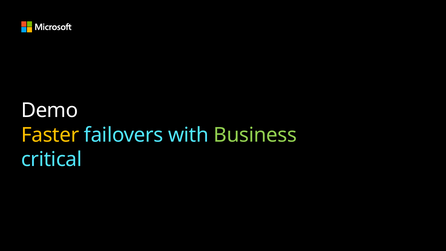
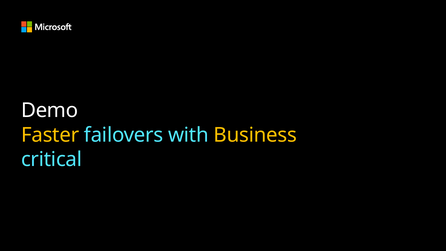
Business colour: light green -> yellow (255, 135)
